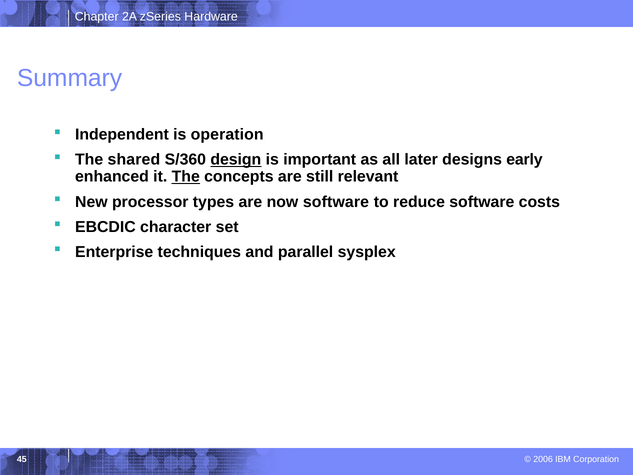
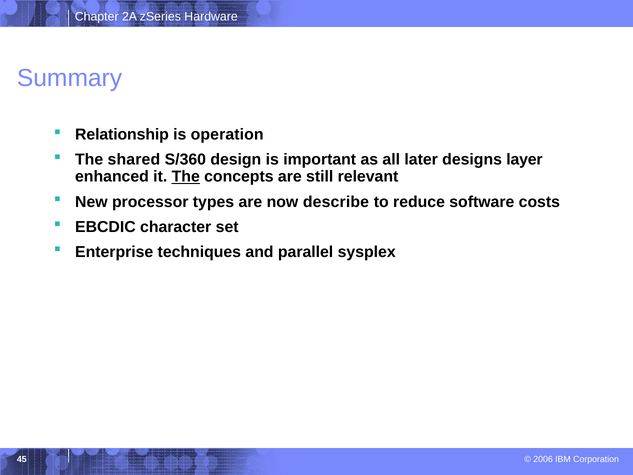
Independent: Independent -> Relationship (122, 135)
design underline: present -> none (236, 160)
early: early -> layer (524, 160)
now software: software -> describe (336, 202)
